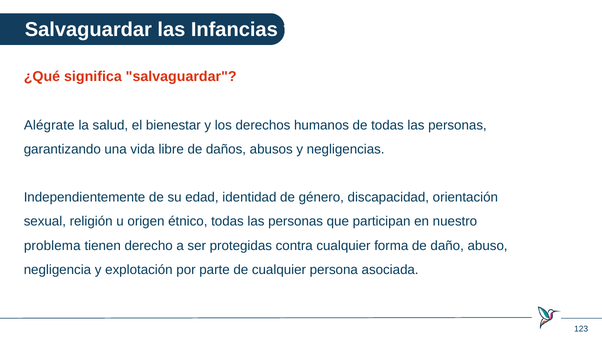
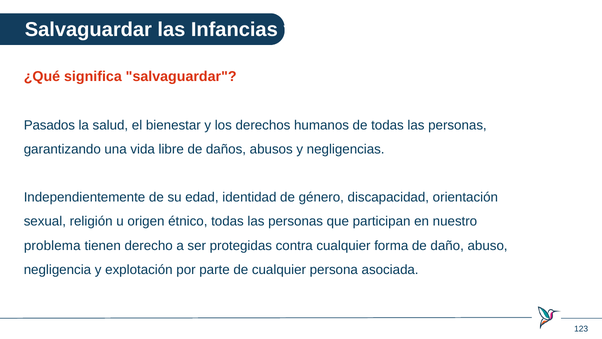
Alégrate: Alégrate -> Pasados (49, 125)
